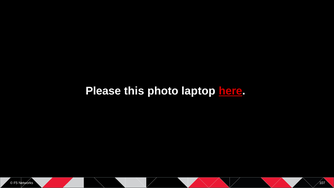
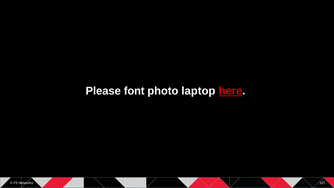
this: this -> font (134, 91)
